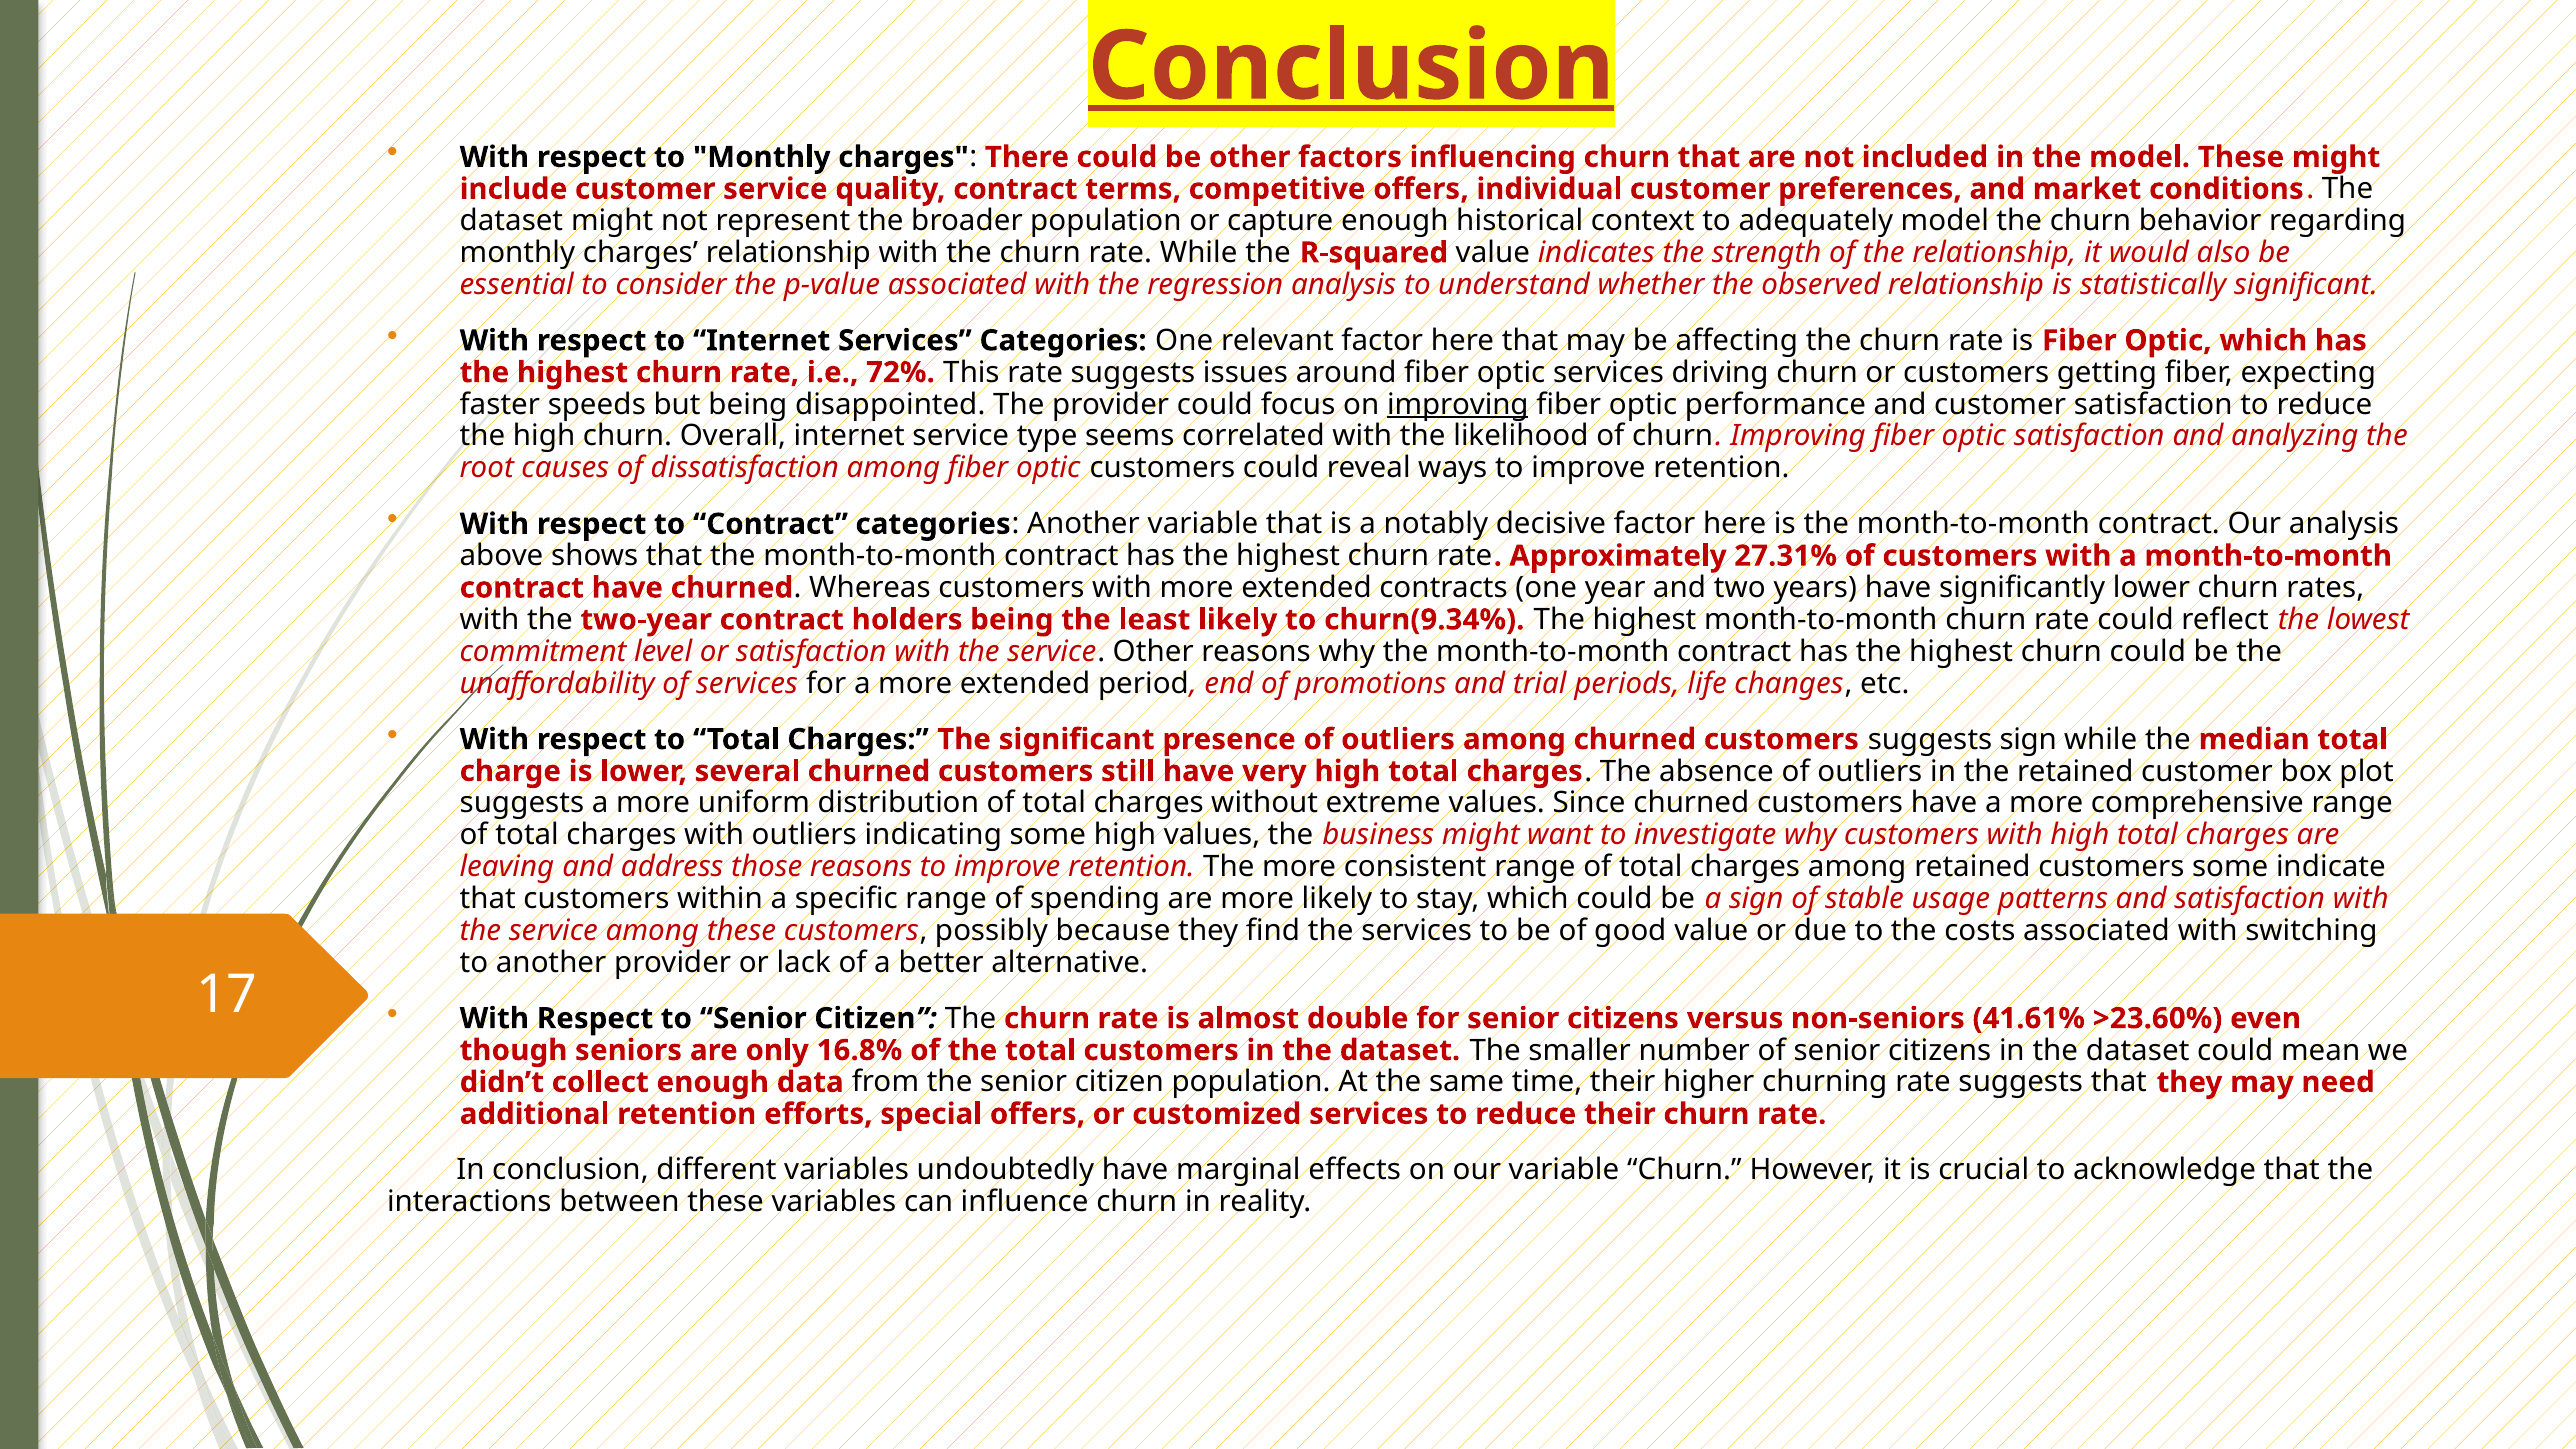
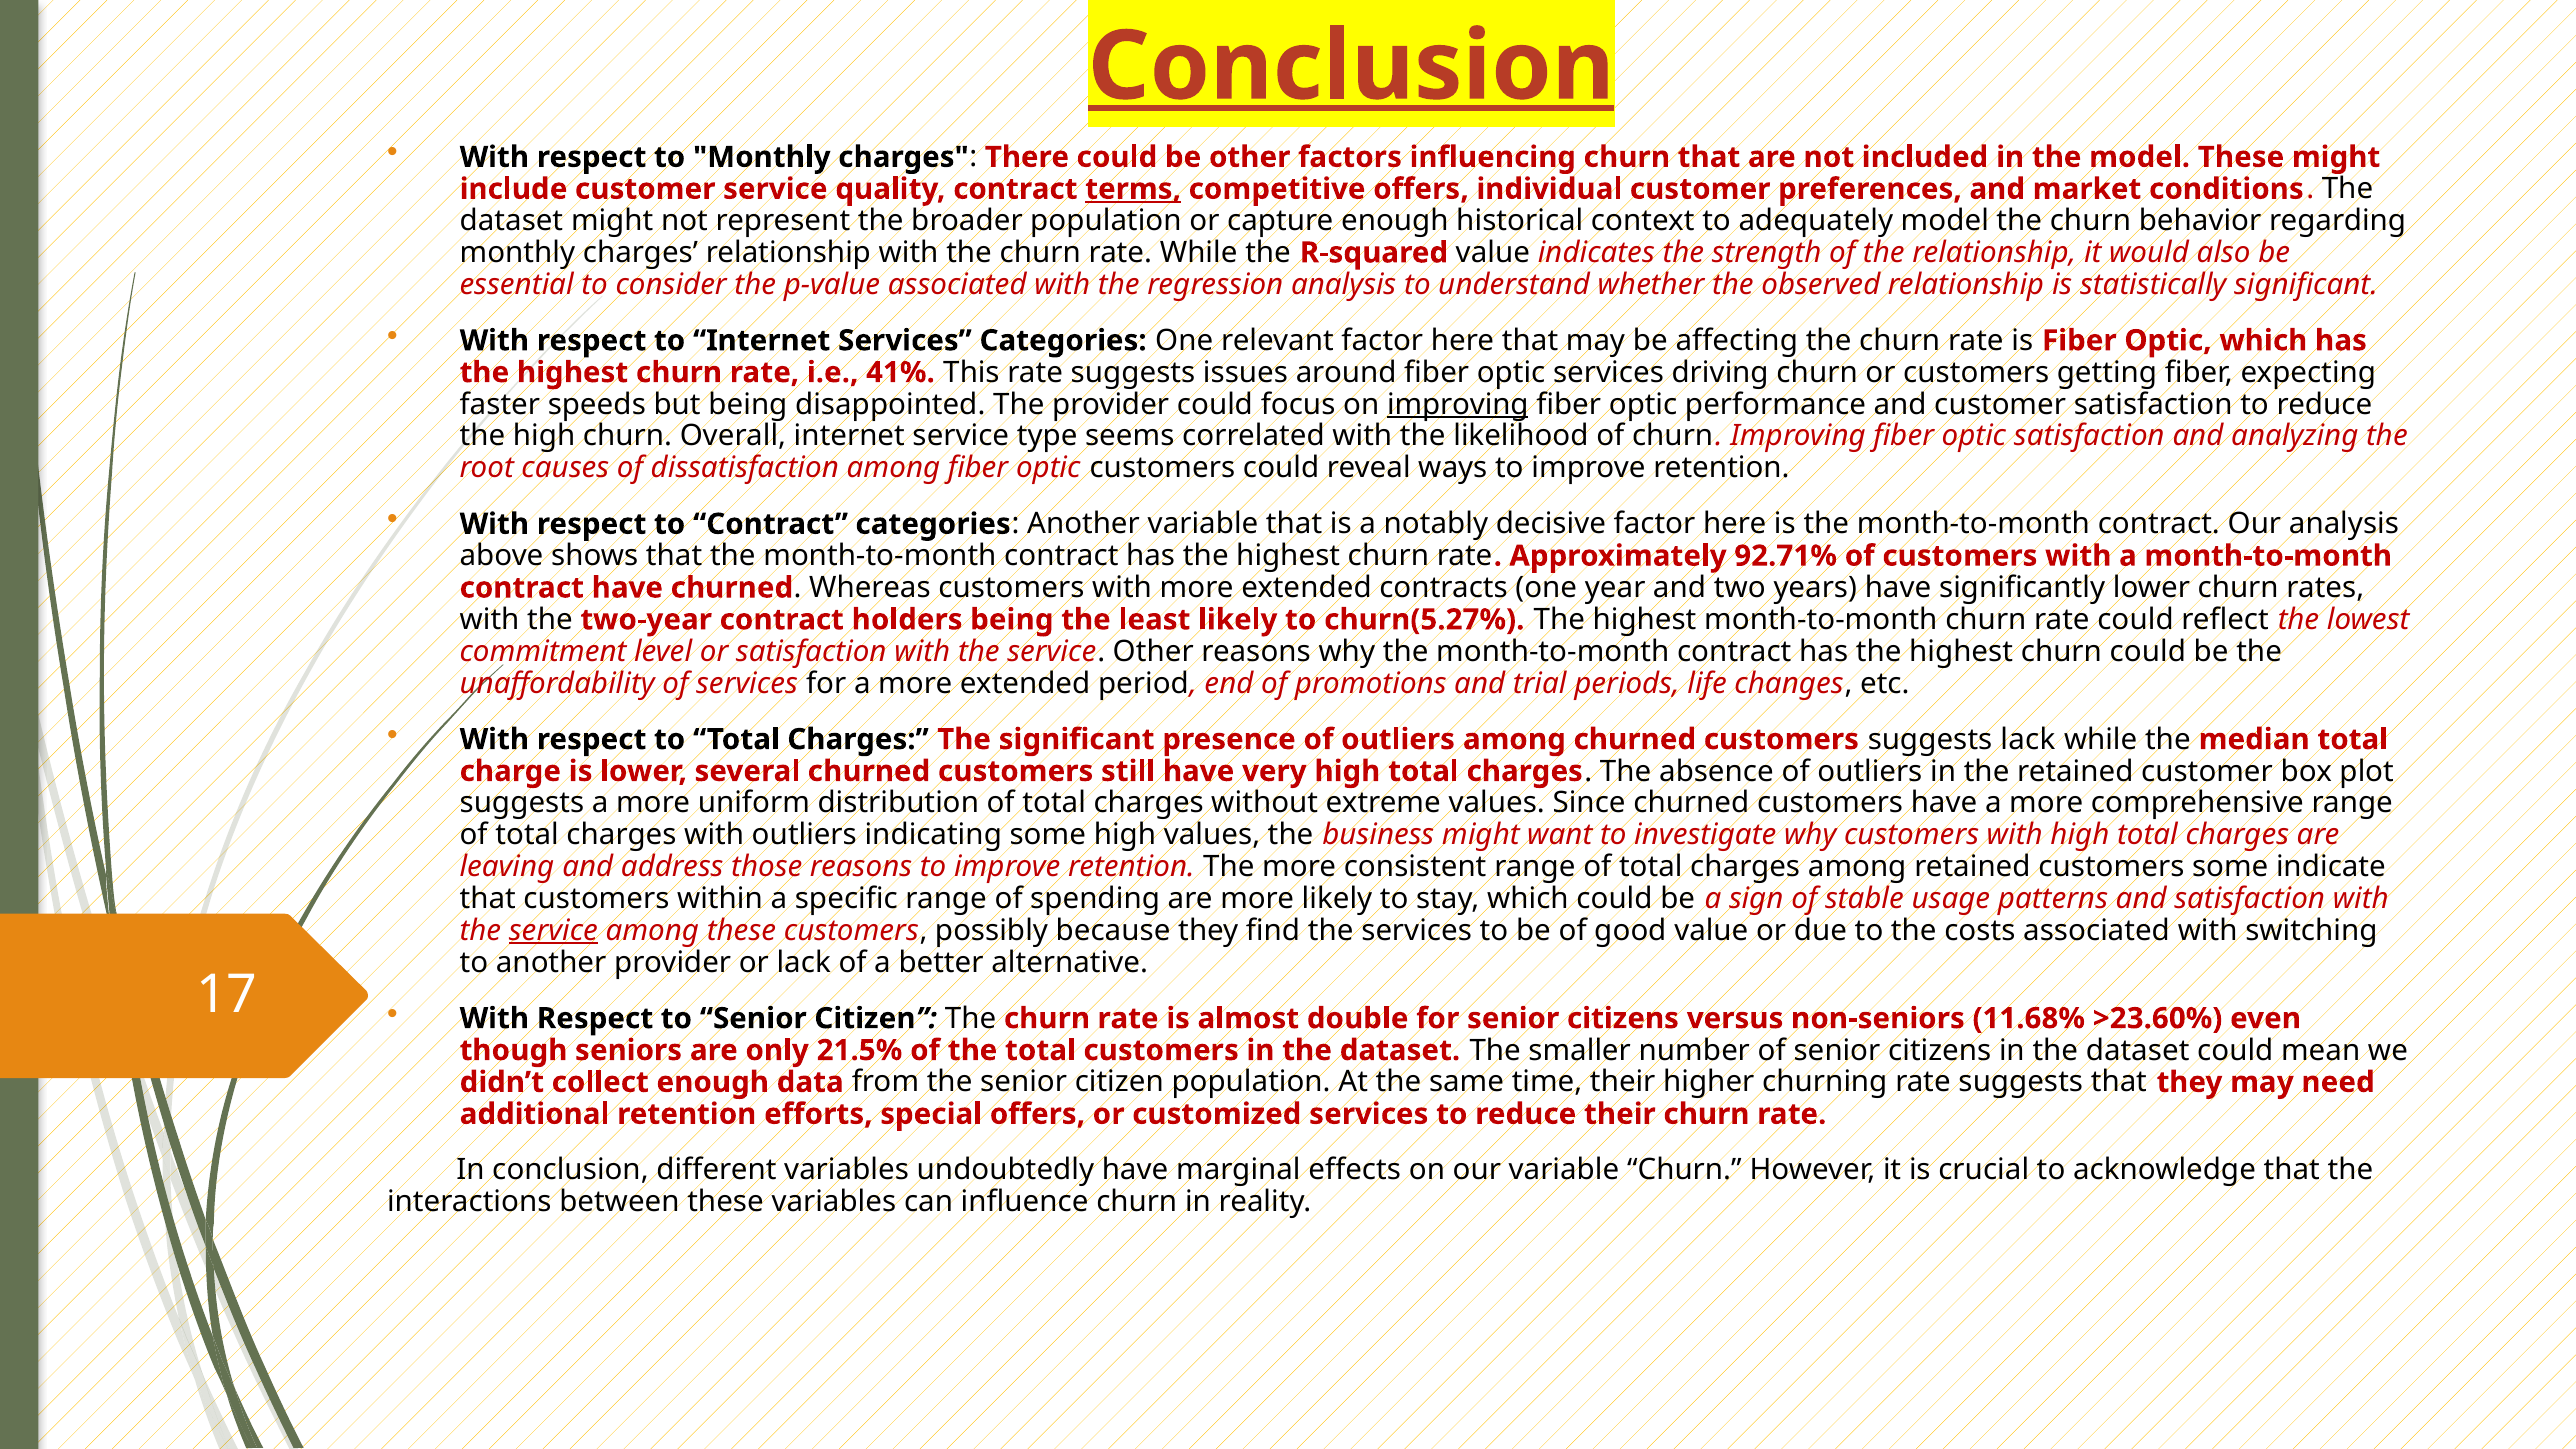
terms underline: none -> present (1133, 189)
72%: 72% -> 41% (900, 372)
27.31%: 27.31% -> 92.71% (1786, 556)
churn(9.34%: churn(9.34% -> churn(5.27% (1424, 620)
suggests sign: sign -> lack (2028, 739)
service underline: none -> present (553, 931)
41.61%: 41.61% -> 11.68% (2029, 1018)
16.8%: 16.8% -> 21.5% (859, 1050)
